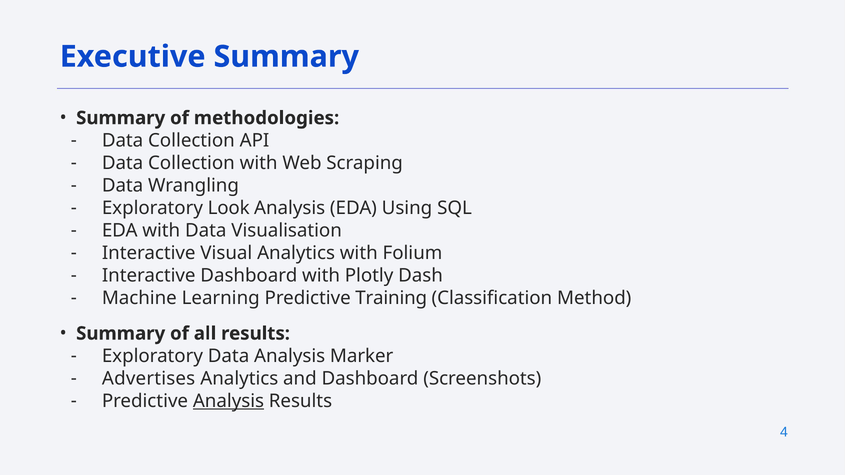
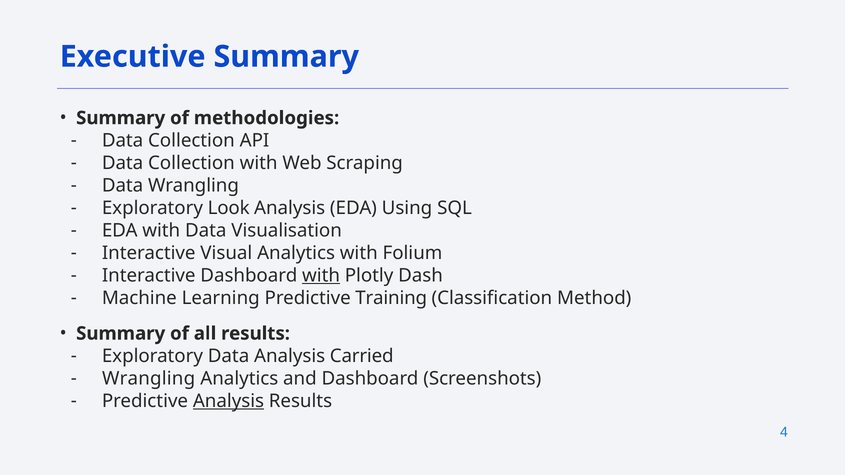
with underline: none -> present (321, 276)
Marker: Marker -> Carried (362, 356)
Advertises: Advertises -> Wrangling (149, 379)
